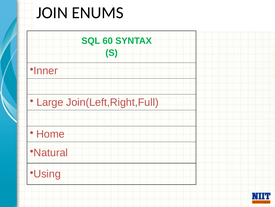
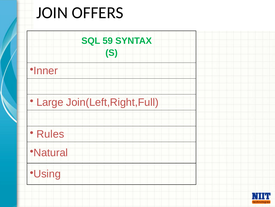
ENUMS: ENUMS -> OFFERS (98, 13)
60: 60 -> 59 (108, 41)
Home: Home -> Rules (50, 134)
